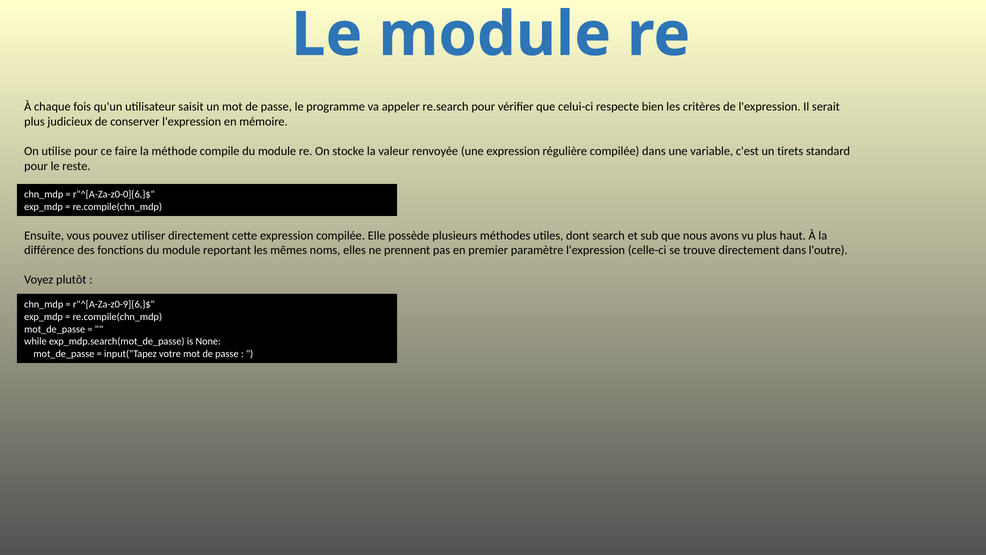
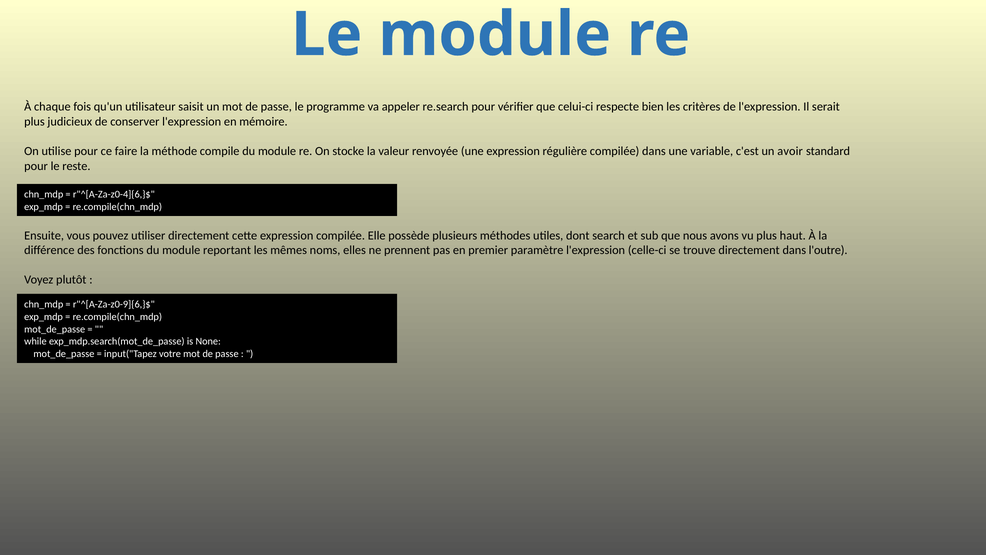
tirets: tirets -> avoir (790, 151)
r"^[A-Za-z0-0]{6,}$: r"^[A-Za-z0-0]{6,}$ -> r"^[A-Za-z0-4]{6,}$ (114, 194)
